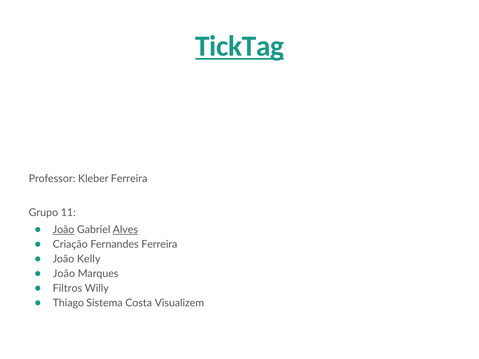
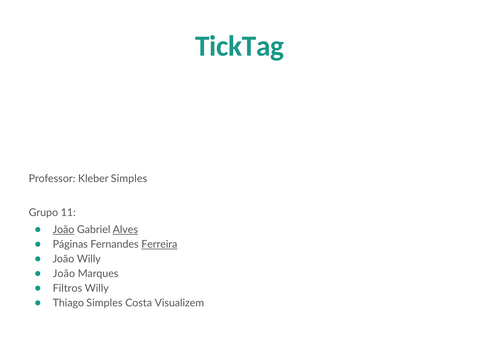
TickTag underline: present -> none (240, 46)
Kleber Ferreira: Ferreira -> Simples (129, 179)
Criação: Criação -> Páginas (70, 245)
Ferreira underline: none -> present (159, 245)
João Kelly: Kelly -> Willy (89, 259)
Thiago Sistema: Sistema -> Simples (104, 303)
